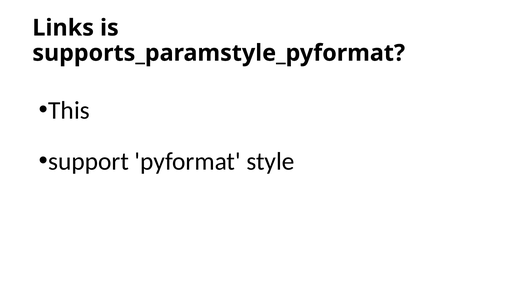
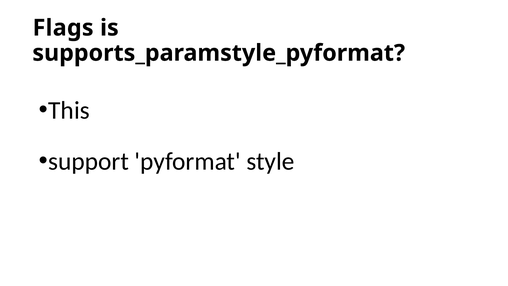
Links: Links -> Flags (63, 28)
